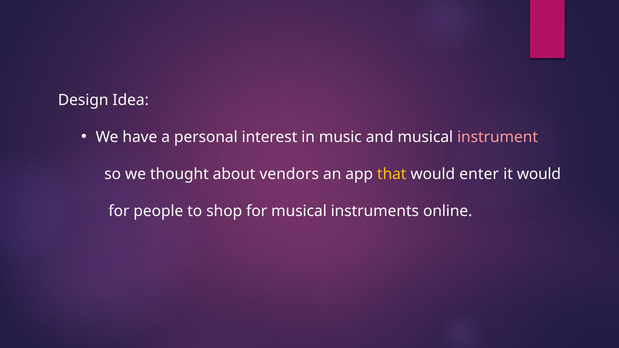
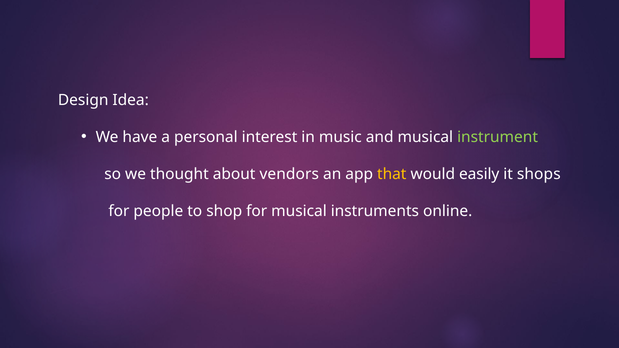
instrument colour: pink -> light green (498, 137)
enter: enter -> easily (479, 174)
it would: would -> shops (539, 174)
